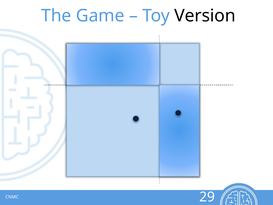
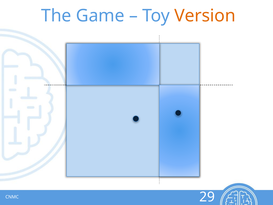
Version colour: black -> orange (205, 16)
